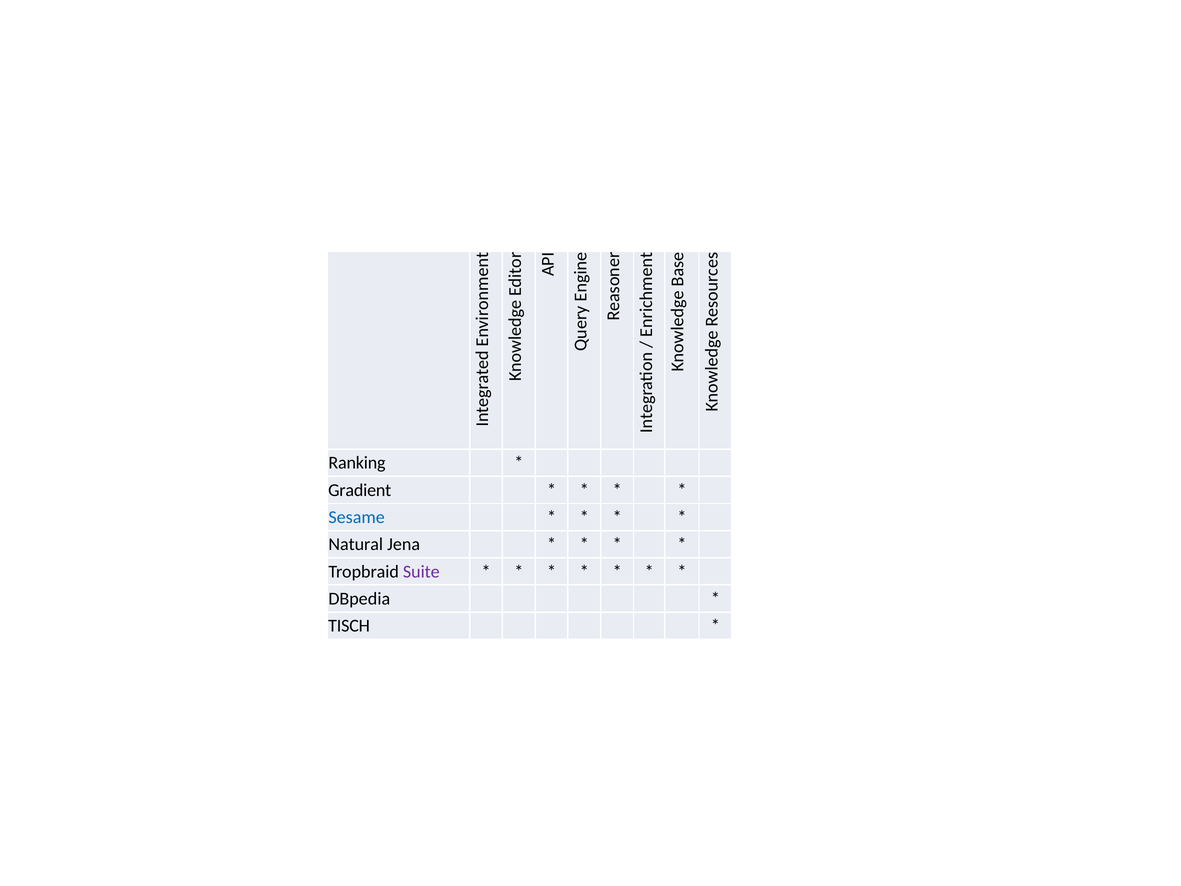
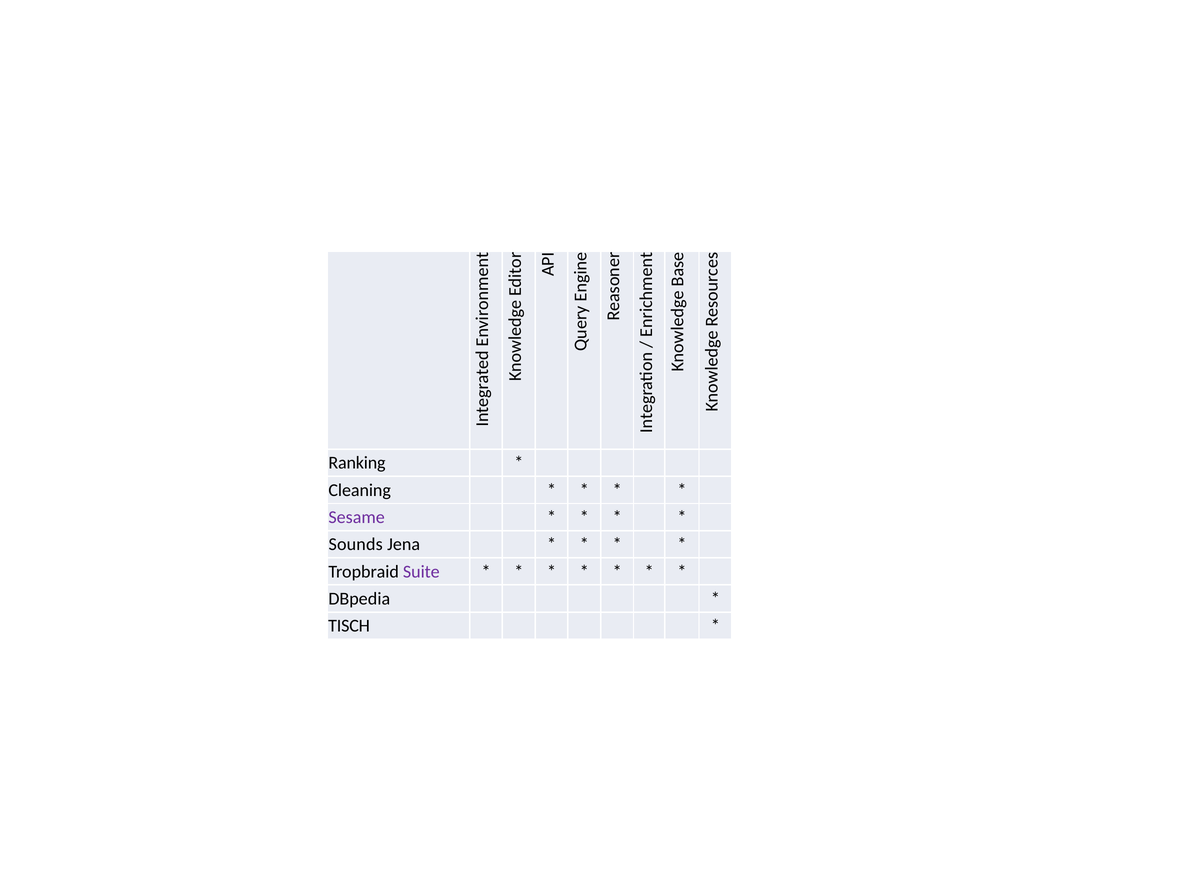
Gradient: Gradient -> Cleaning (360, 490)
Sesame colour: blue -> purple (357, 517)
Natural: Natural -> Sounds (356, 544)
